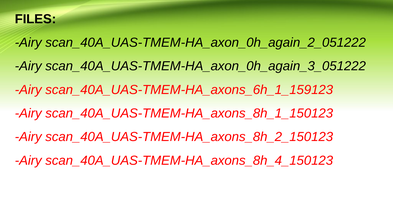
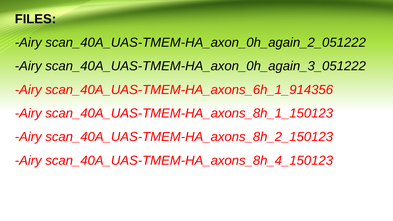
scan_40A_UAS-TMEM-HA_axons_6h_1_159123: scan_40A_UAS-TMEM-HA_axons_6h_1_159123 -> scan_40A_UAS-TMEM-HA_axons_6h_1_914356 (189, 90)
